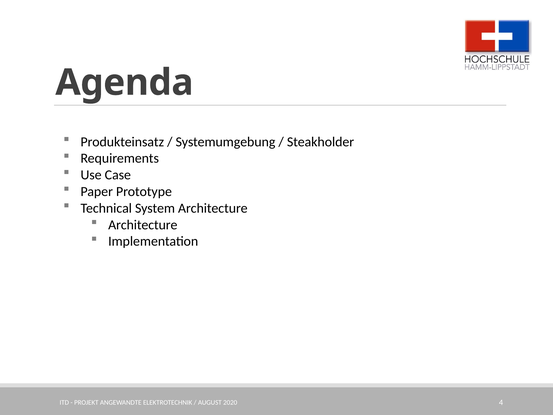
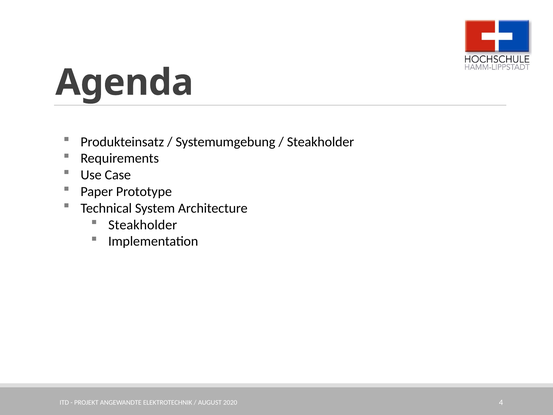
Architecture: Architecture -> Steakholder (143, 225)
